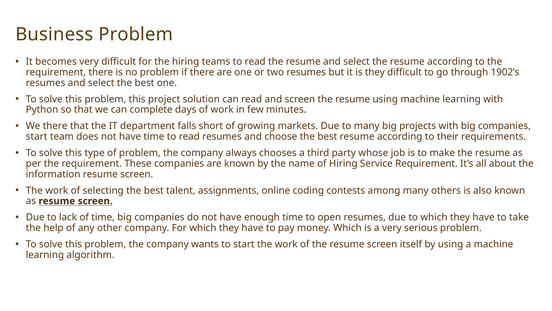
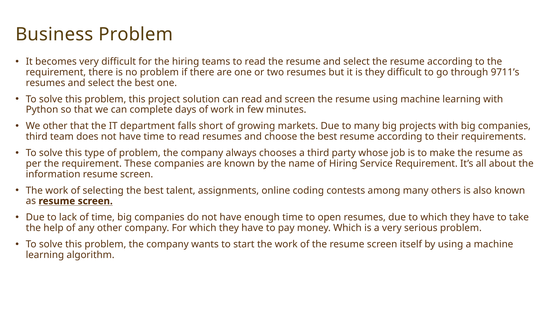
1902’s: 1902’s -> 9711’s (505, 72)
We there: there -> other (55, 126)
start: start -> third (37, 136)
